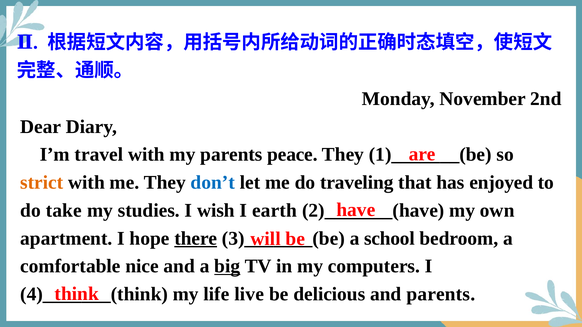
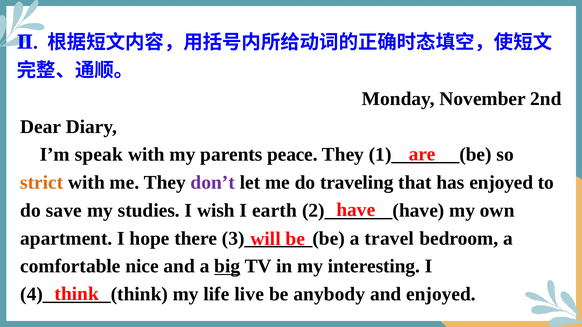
travel: travel -> speak (99, 155)
don’t colour: blue -> purple (213, 183)
take: take -> save (64, 211)
there underline: present -> none (196, 239)
school: school -> travel (389, 239)
computers: computers -> interesting (374, 267)
delicious: delicious -> anybody (329, 294)
and parents: parents -> enjoyed (441, 294)
